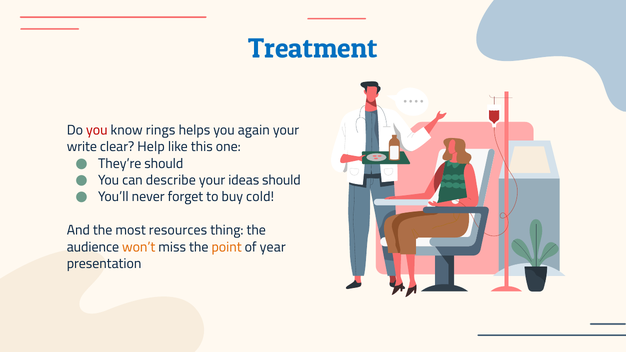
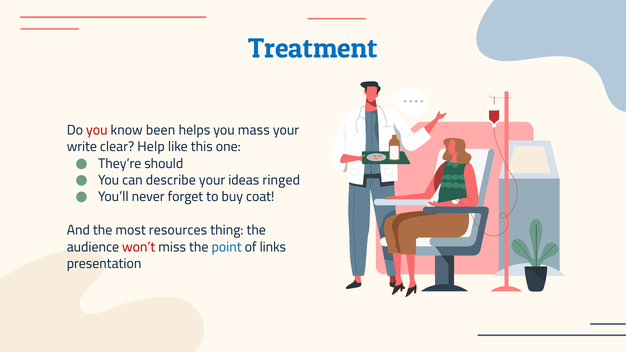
rings: rings -> been (161, 130)
again: again -> mass (254, 130)
ideas should: should -> ringed (281, 180)
cold: cold -> coat (260, 197)
won’t colour: orange -> red (139, 247)
point colour: orange -> blue (227, 247)
year: year -> links (273, 247)
